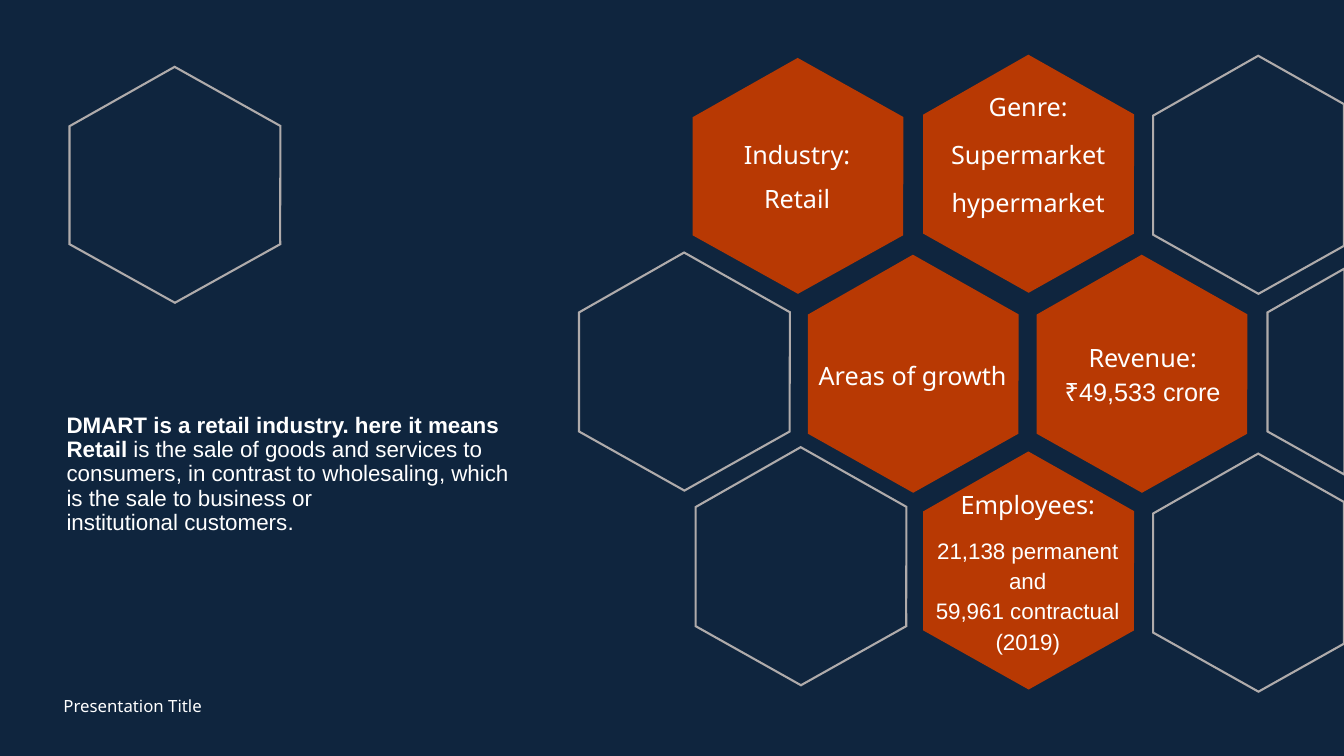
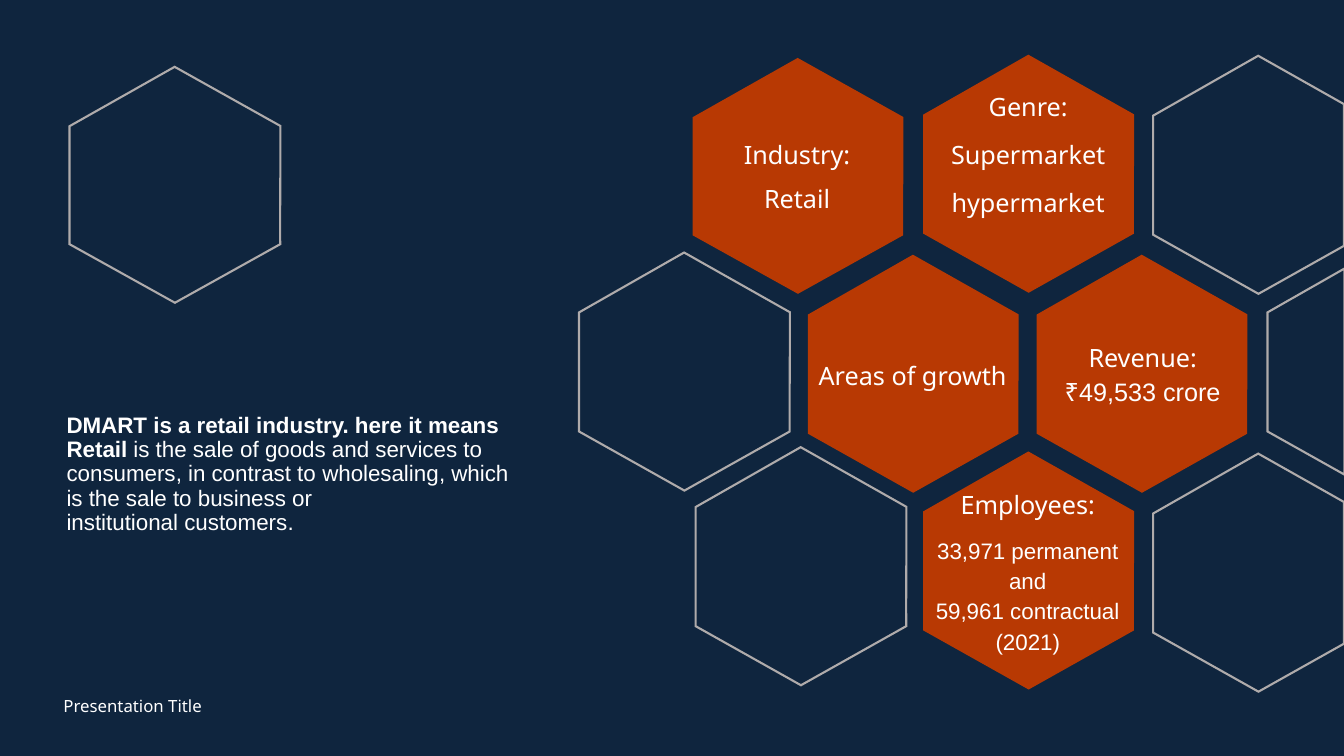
21,138: 21,138 -> 33,971 (971, 552)
2019: 2019 -> 2021 (1028, 643)
